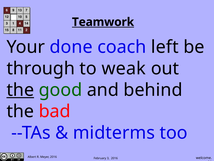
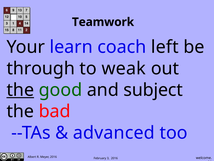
Teamwork underline: present -> none (103, 22)
done: done -> learn (71, 47)
behind: behind -> subject (153, 90)
midterms: midterms -> advanced (114, 132)
